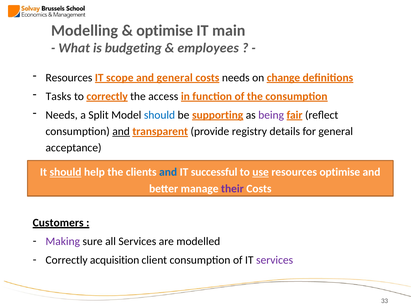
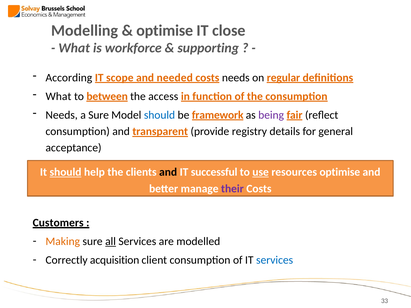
main: main -> close (229, 31)
budgeting: budgeting -> workforce (133, 48)
employees: employees -> supporting (208, 48)
Resources: Resources -> According (69, 78)
and general: general -> needed (175, 78)
change: change -> regular (283, 78)
Tasks: Tasks -> What (58, 96)
to correctly: correctly -> between (107, 96)
a Split: Split -> Sure (99, 115)
supporting: supporting -> framework (218, 115)
and underline: present -> none (121, 132)
and colour: blue -> black (168, 172)
Making colour: purple -> orange (63, 242)
all underline: none -> present (111, 242)
services colour: purple -> blue (275, 260)
